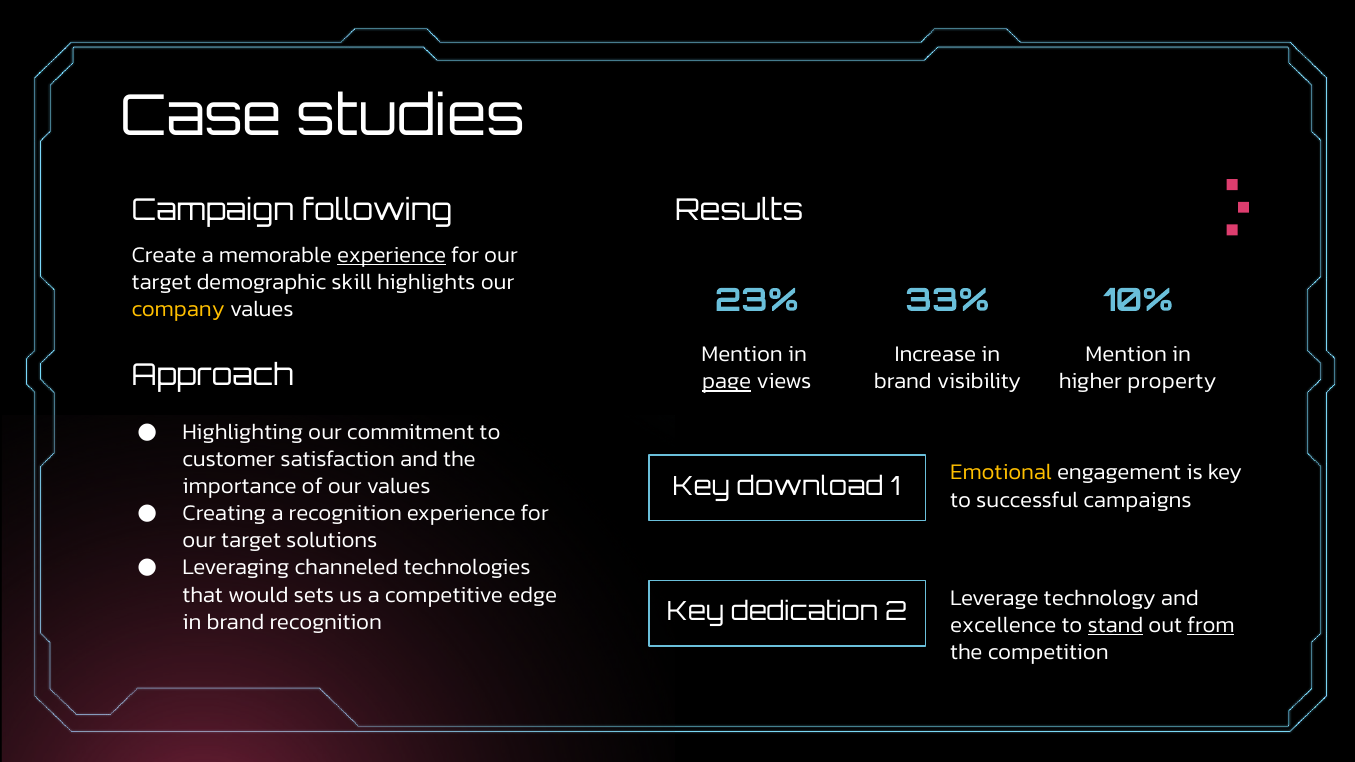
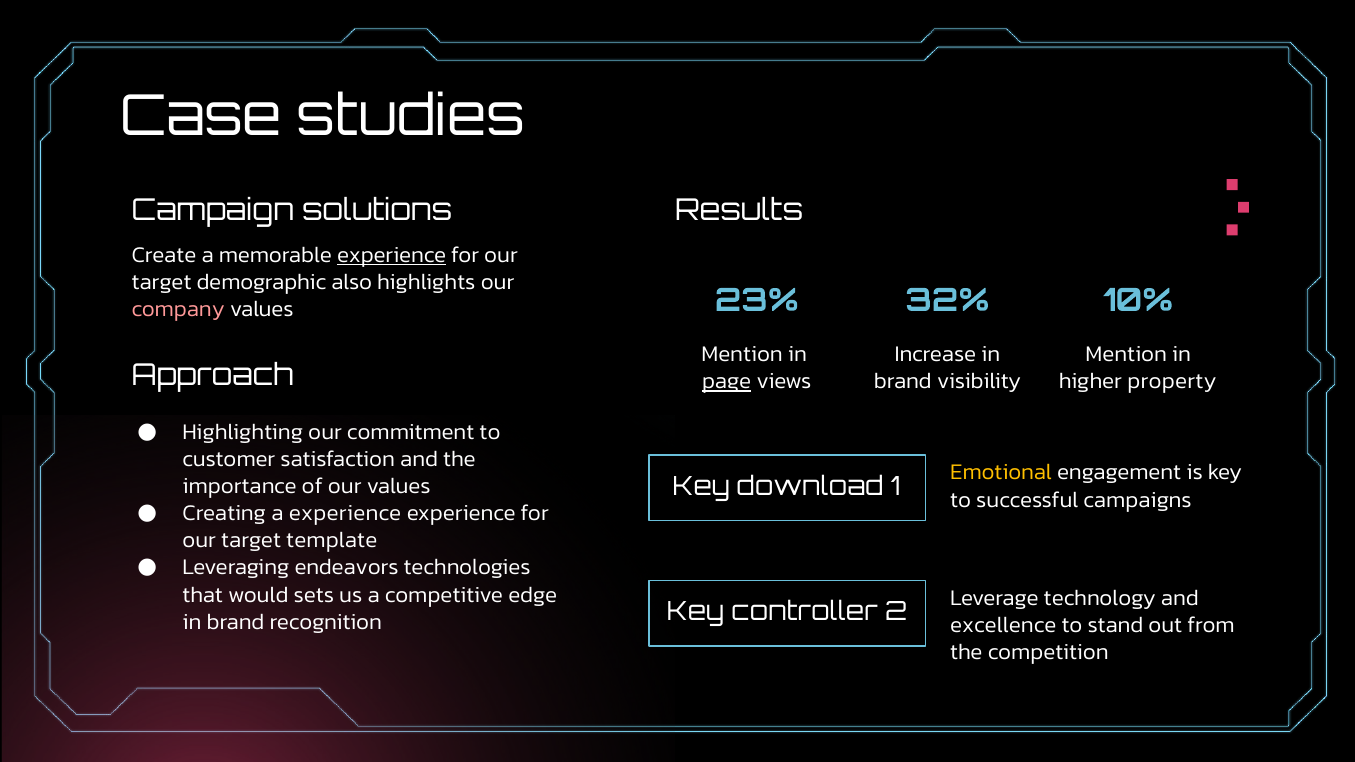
following: following -> solutions (377, 211)
skill: skill -> also (352, 282)
33%: 33% -> 32% (947, 300)
company colour: yellow -> pink (178, 309)
a recognition: recognition -> experience (345, 513)
solutions: solutions -> template (332, 541)
channeled: channeled -> endeavors (347, 568)
dedication: dedication -> controller (805, 612)
stand underline: present -> none (1115, 625)
from underline: present -> none (1211, 625)
